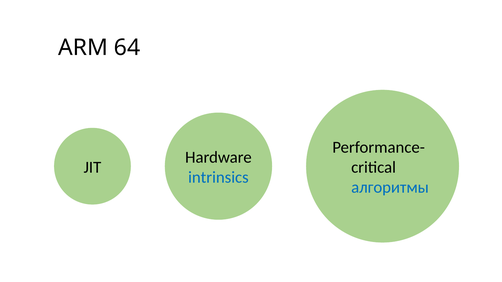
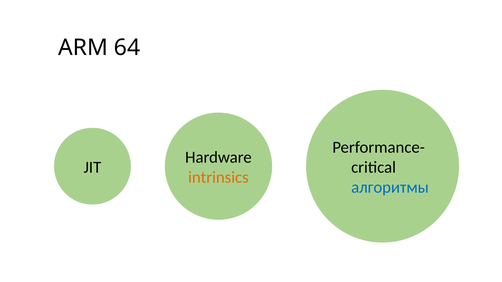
intrinsics colour: blue -> orange (218, 178)
